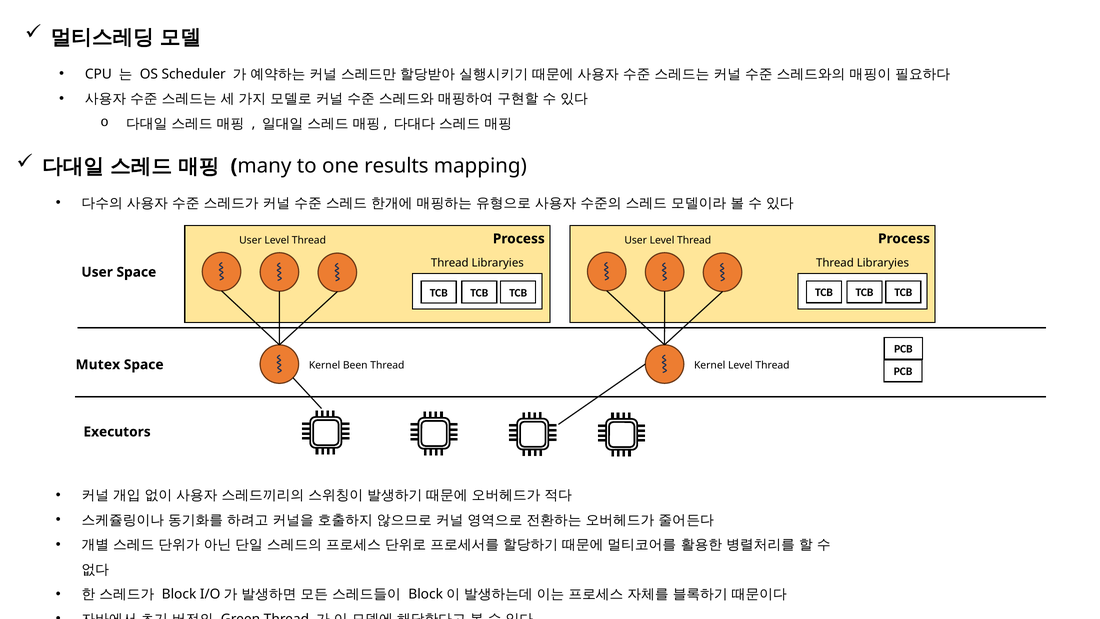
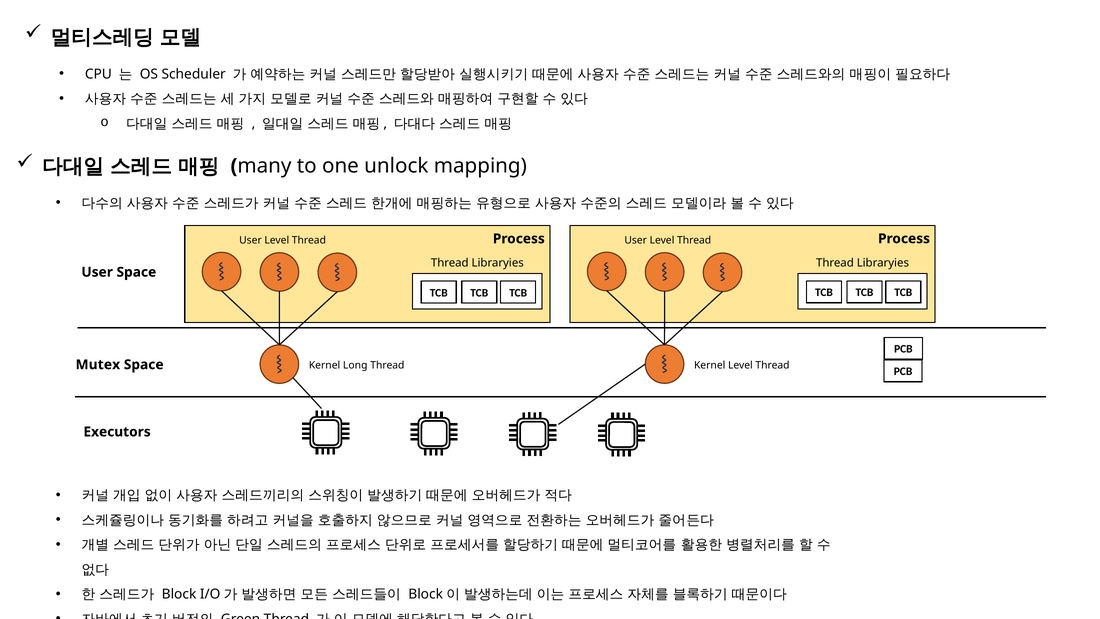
results: results -> unlock (396, 166)
Been: Been -> Long (355, 365)
